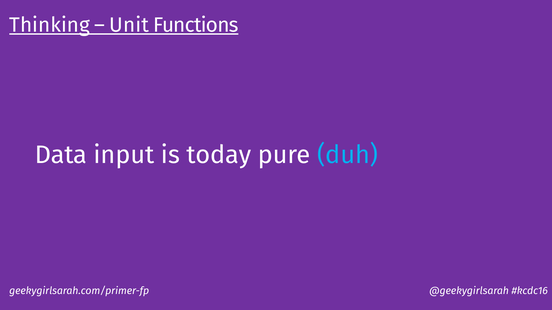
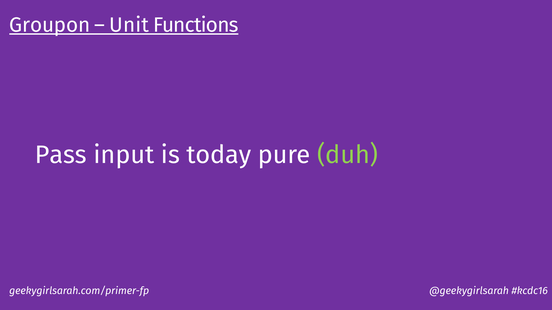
Thinking: Thinking -> Groupon (50, 25)
Data: Data -> Pass (61, 155)
duh colour: light blue -> light green (348, 155)
